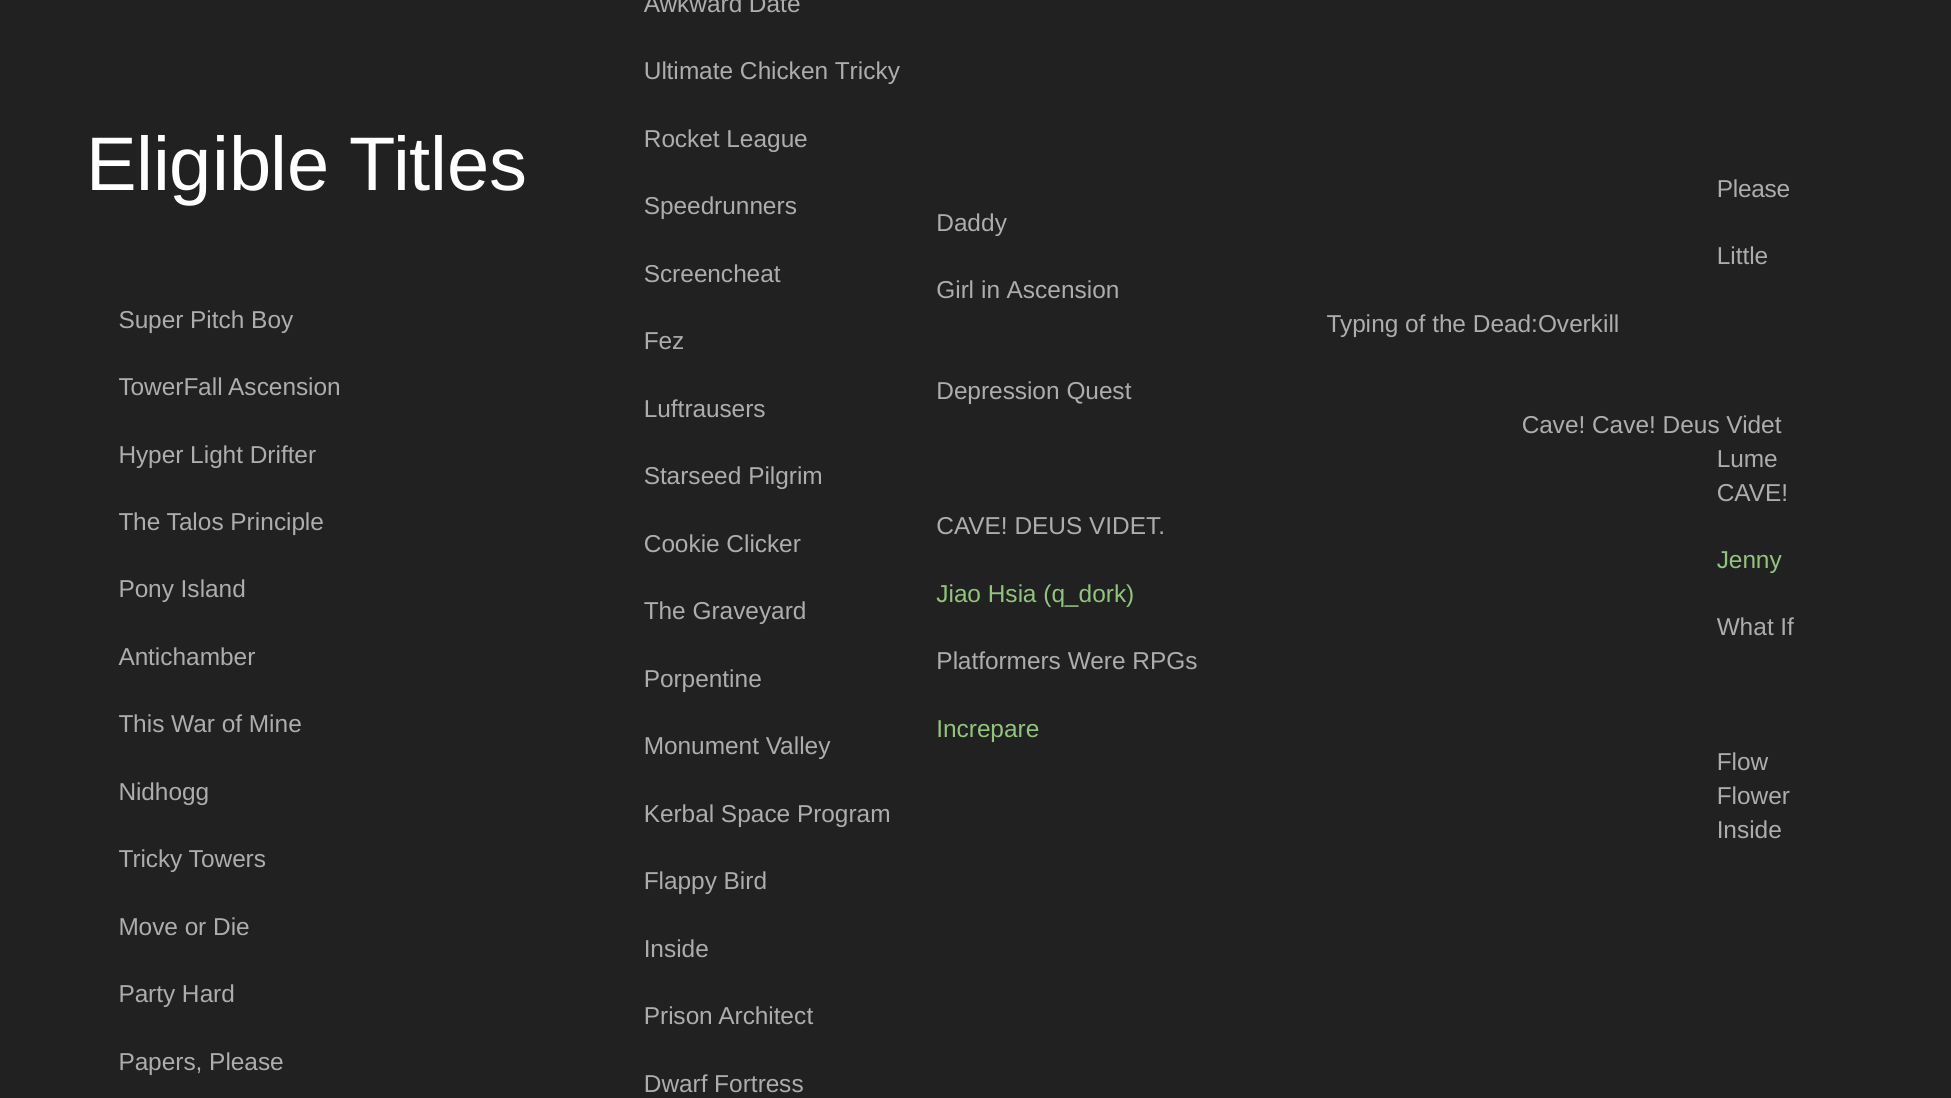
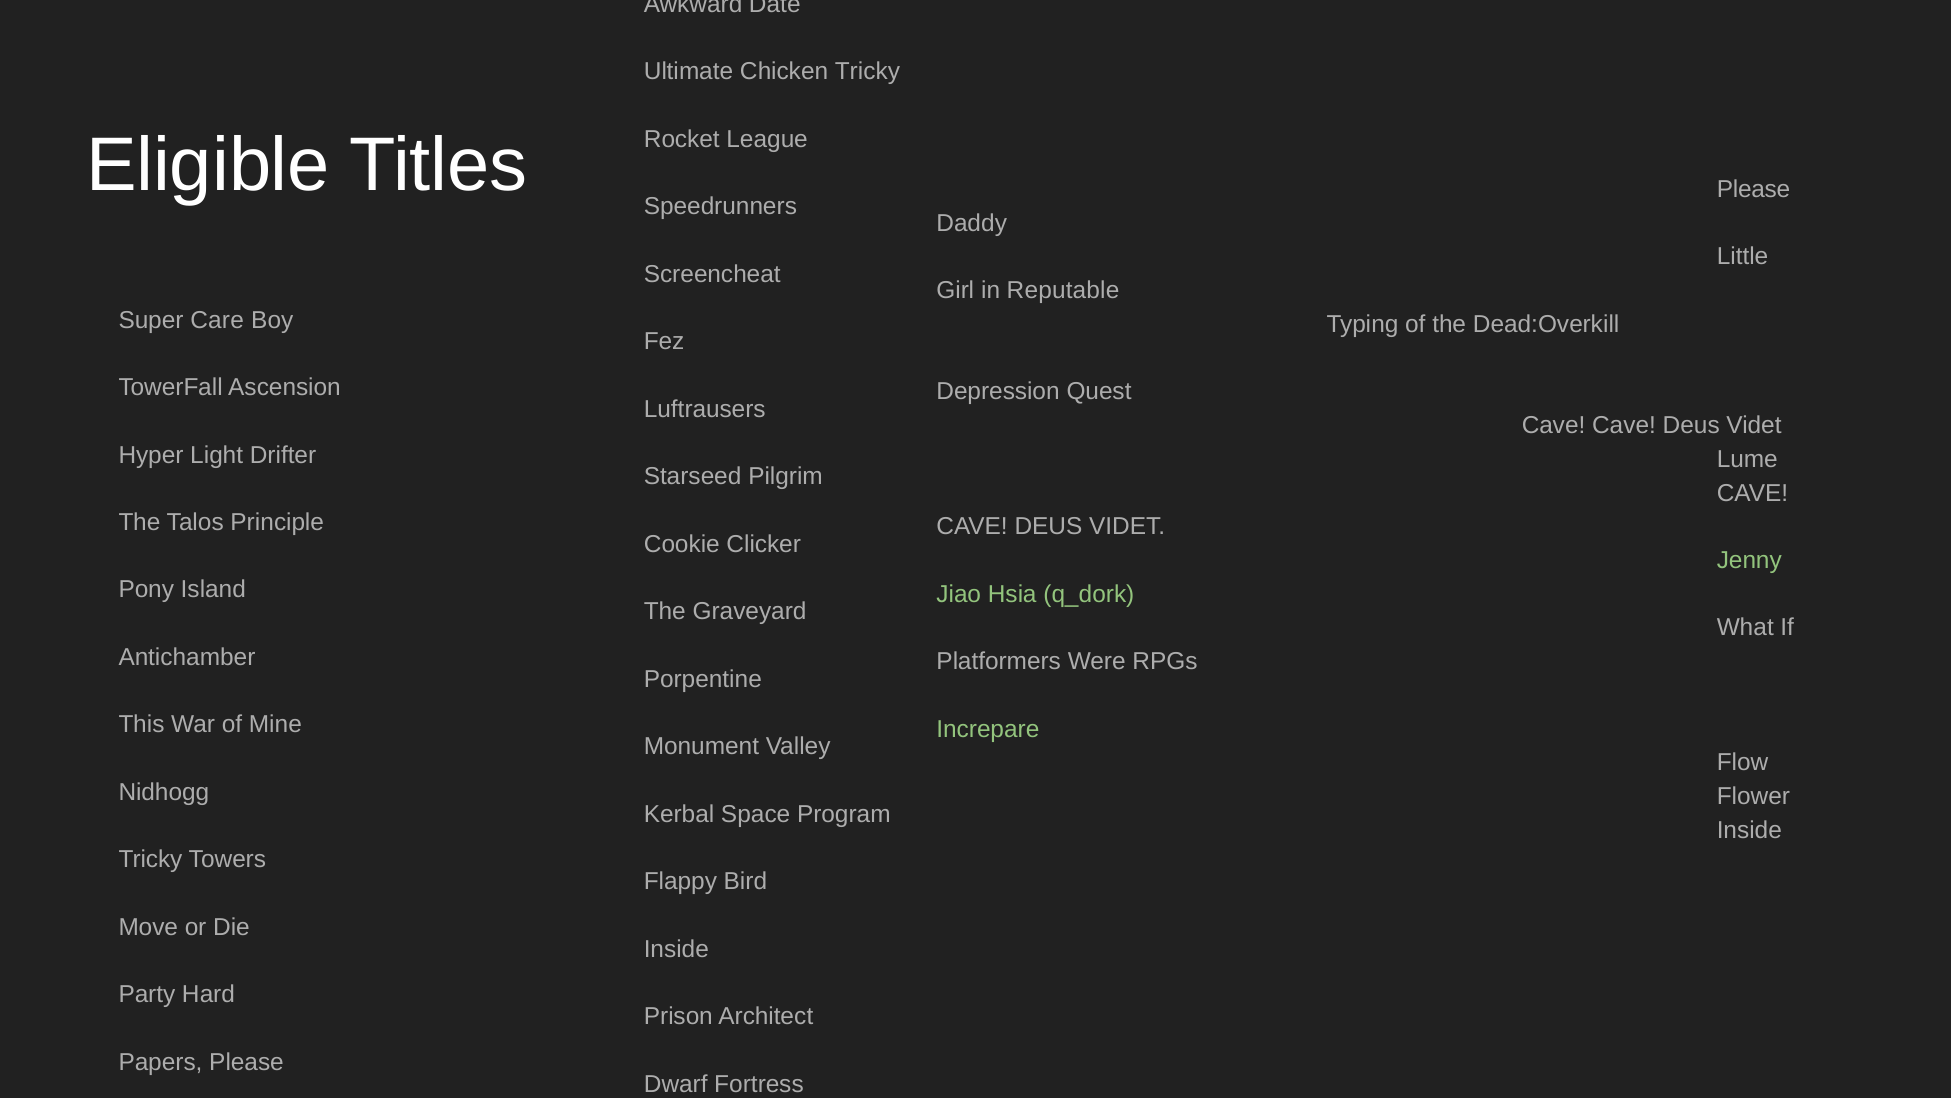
in Ascension: Ascension -> Reputable (1063, 290)
Pitch: Pitch -> Care (217, 320)
